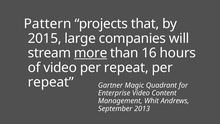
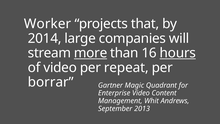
Pattern: Pattern -> Worker (48, 24)
2015: 2015 -> 2014 (45, 38)
hours underline: none -> present (178, 53)
repeat: repeat -> borrar (51, 82)
